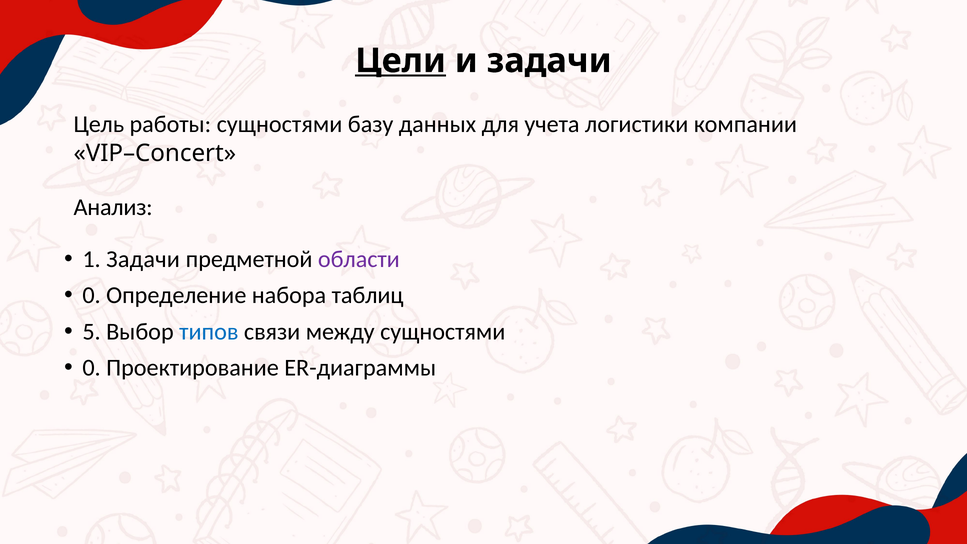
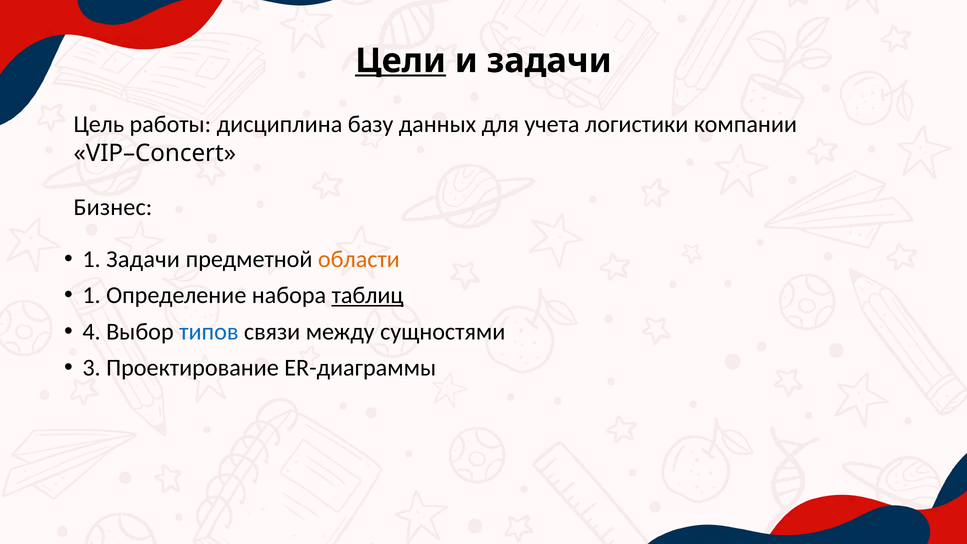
работы сущностями: сущностями -> дисциплина (279, 124)
Анализ: Анализ -> Бизнес (113, 207)
области colour: purple -> orange (359, 259)
0: 0 -> 1 (92, 295)
таблиц underline: none -> present (368, 295)
5: 5 -> 4 (92, 331)
0: 0 -> 3 (92, 368)
